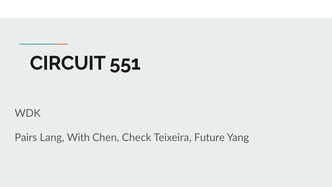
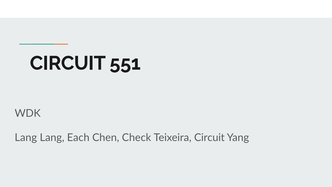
Pairs: Pairs -> Lang (26, 138)
With: With -> Each (78, 138)
Teixeira Future: Future -> Circuit (209, 138)
